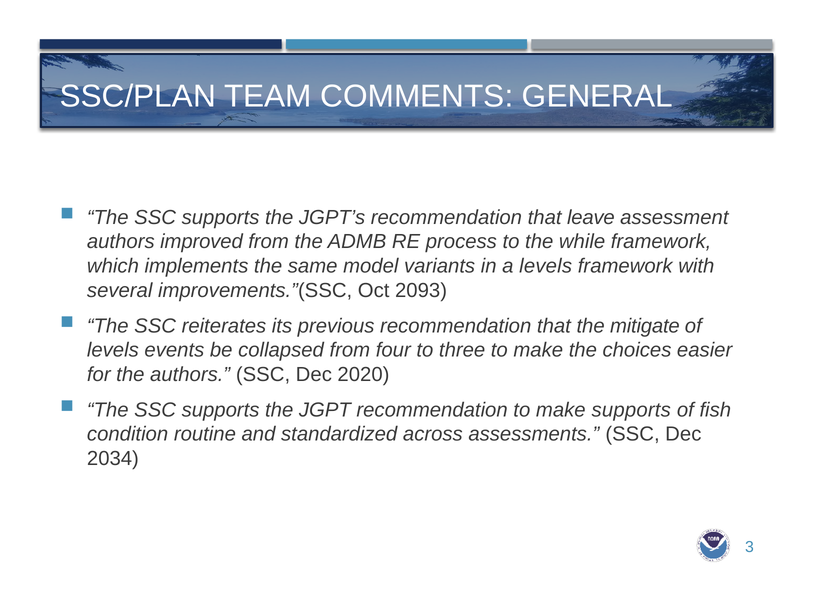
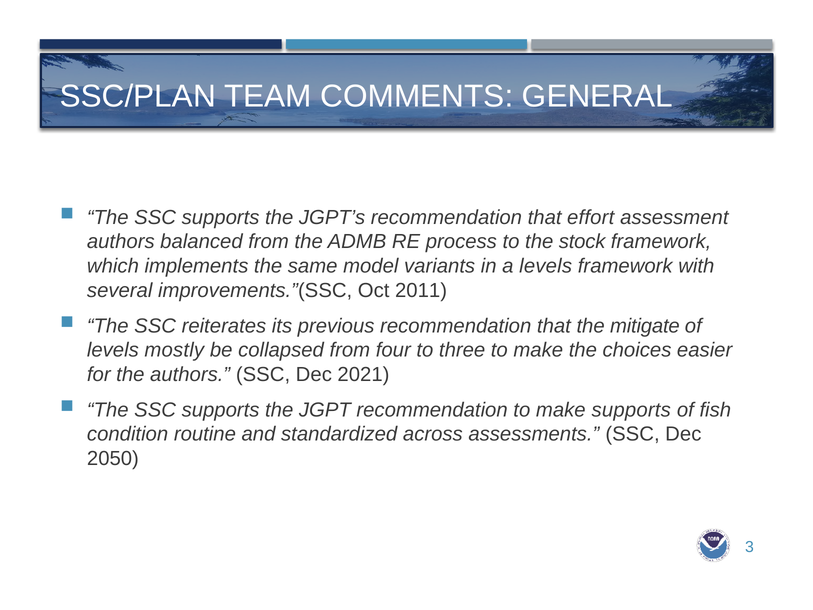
leave: leave -> effort (591, 217)
improved: improved -> balanced (201, 242)
while: while -> stock (582, 242)
2093: 2093 -> 2011 (421, 290)
events: events -> mostly (174, 350)
2020: 2020 -> 2021 (363, 374)
2034: 2034 -> 2050 (113, 458)
